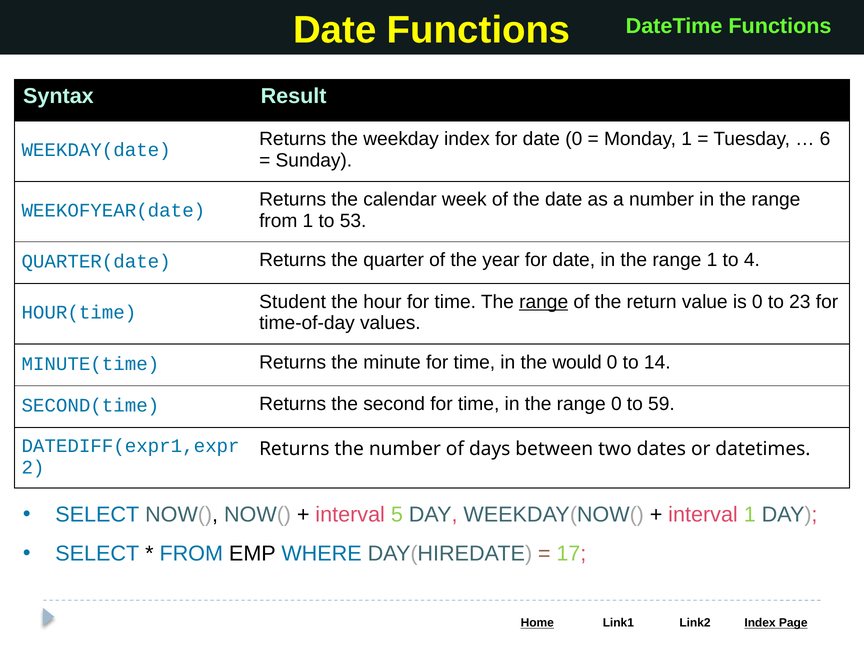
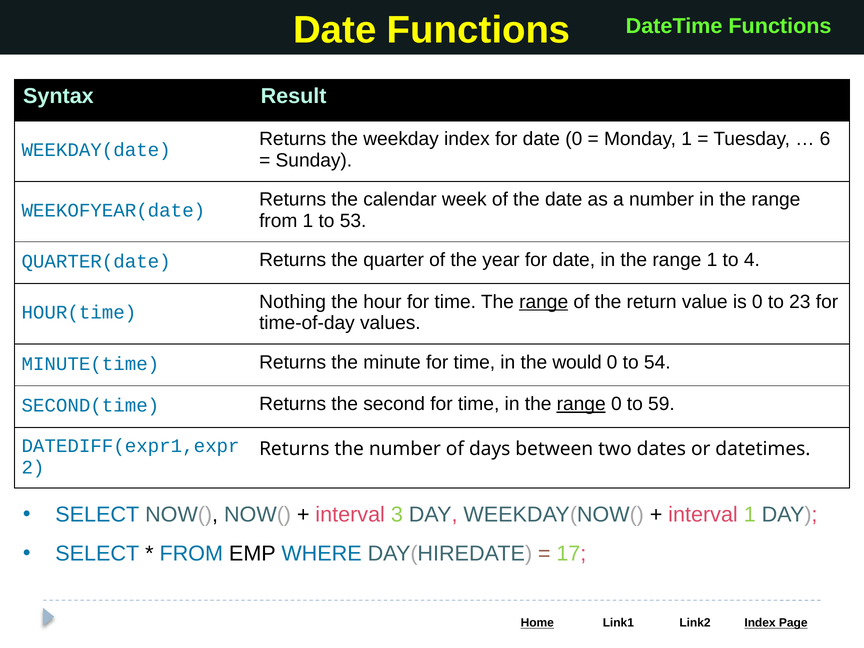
Student: Student -> Nothing (293, 302)
14: 14 -> 54 (657, 362)
range underline: none -> present (581, 404)
5: 5 -> 3 (397, 515)
